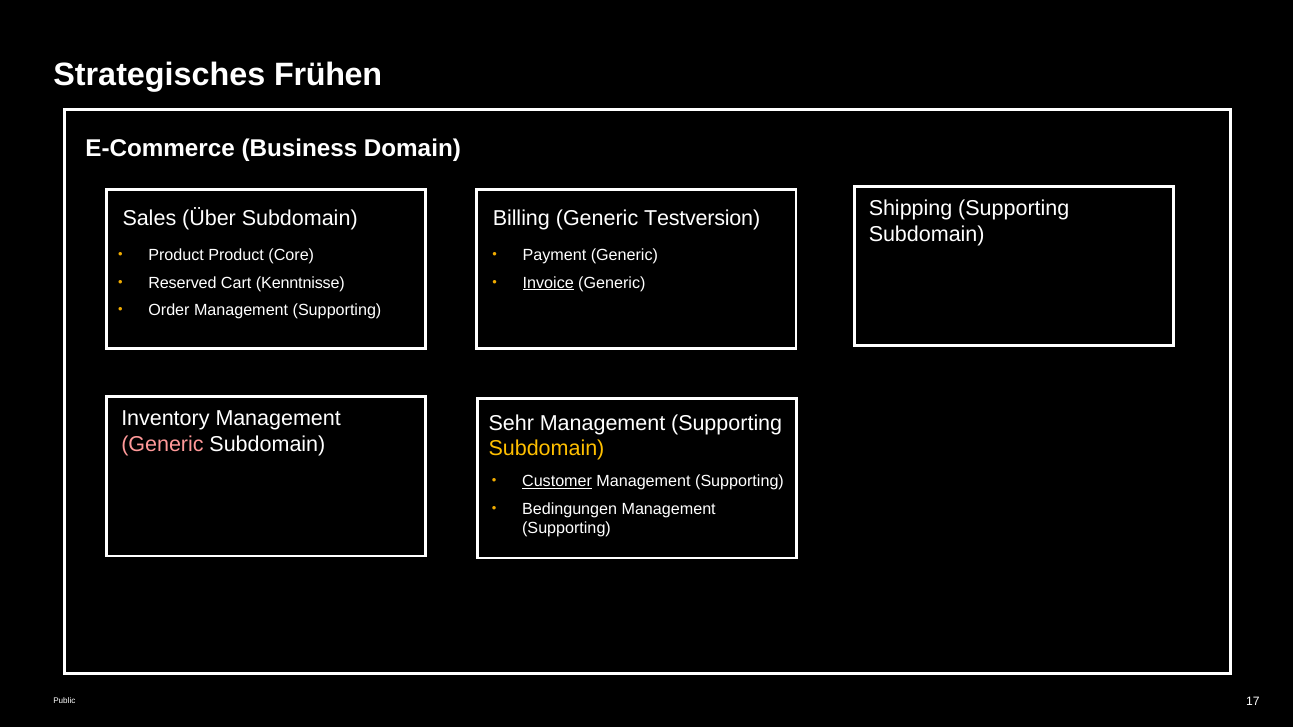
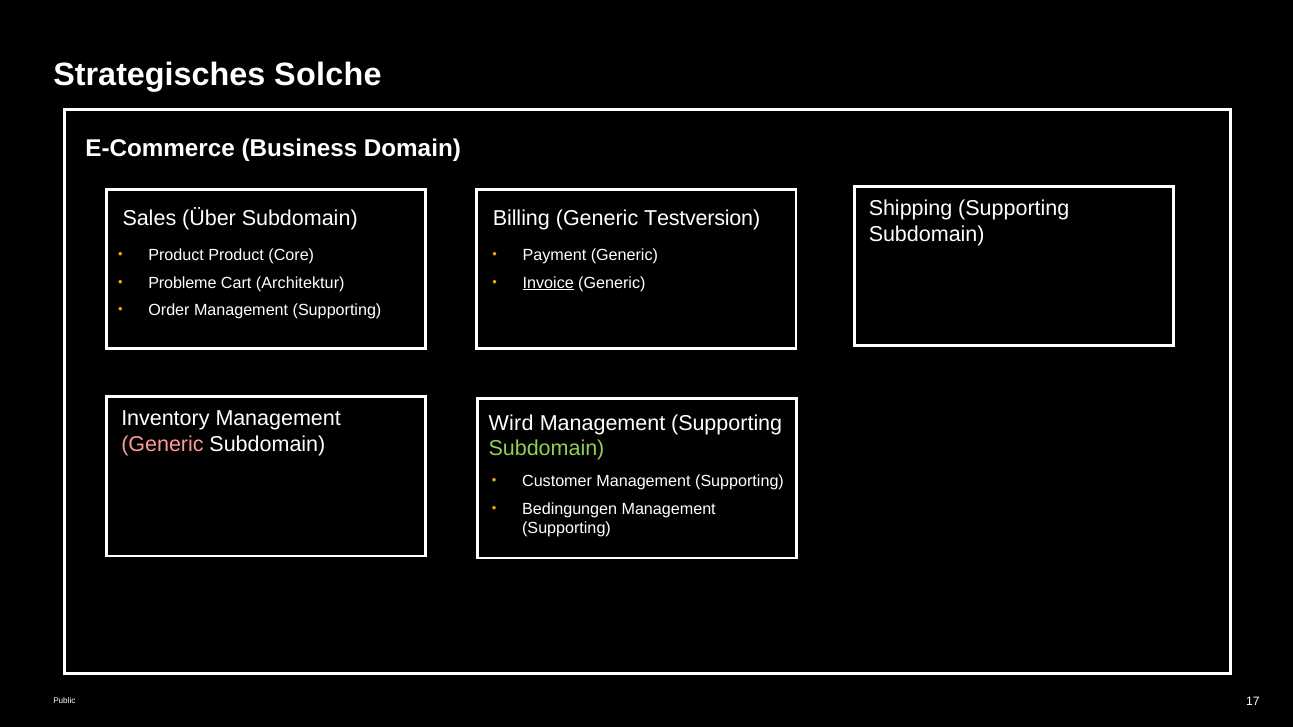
Frühen: Frühen -> Solche (328, 75)
Reserved: Reserved -> Probleme (182, 283)
Kenntnisse: Kenntnisse -> Architektur (300, 283)
Sehr: Sehr -> Wird (511, 423)
Subdomain colour: yellow -> light green (546, 449)
Customer underline: present -> none (557, 481)
